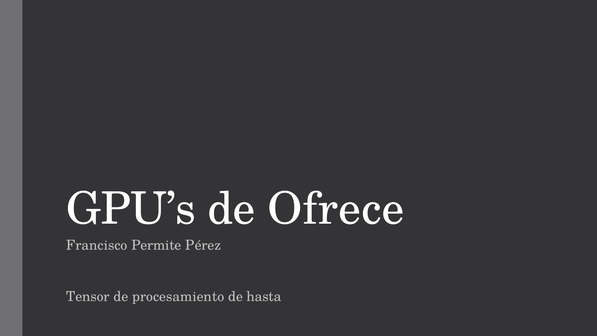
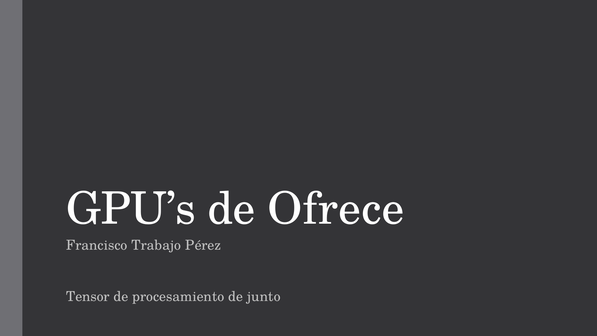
Permite: Permite -> Trabajo (156, 245)
hasta: hasta -> junto (264, 296)
